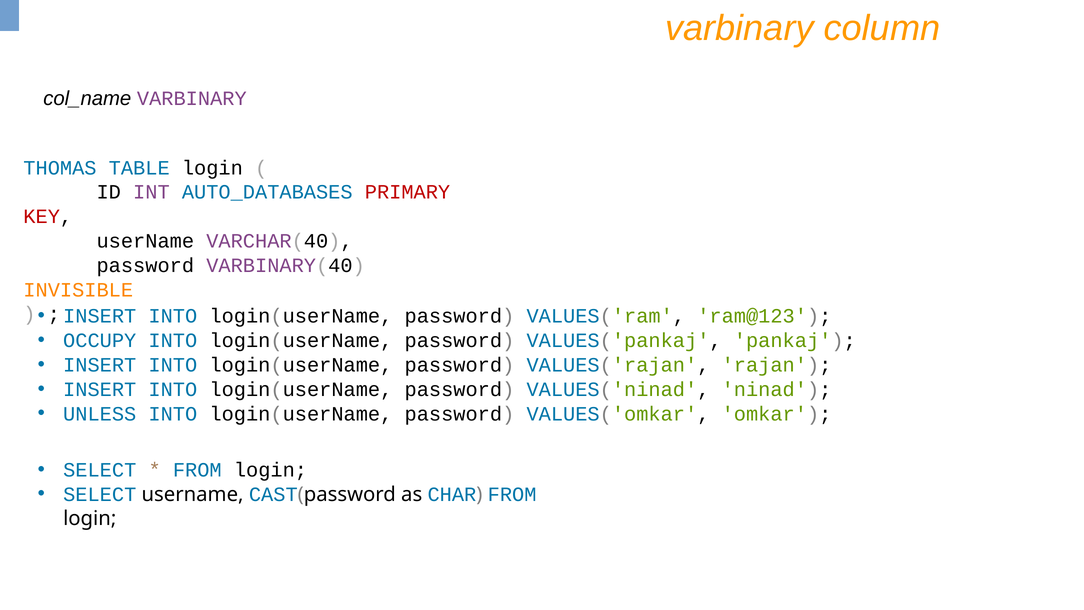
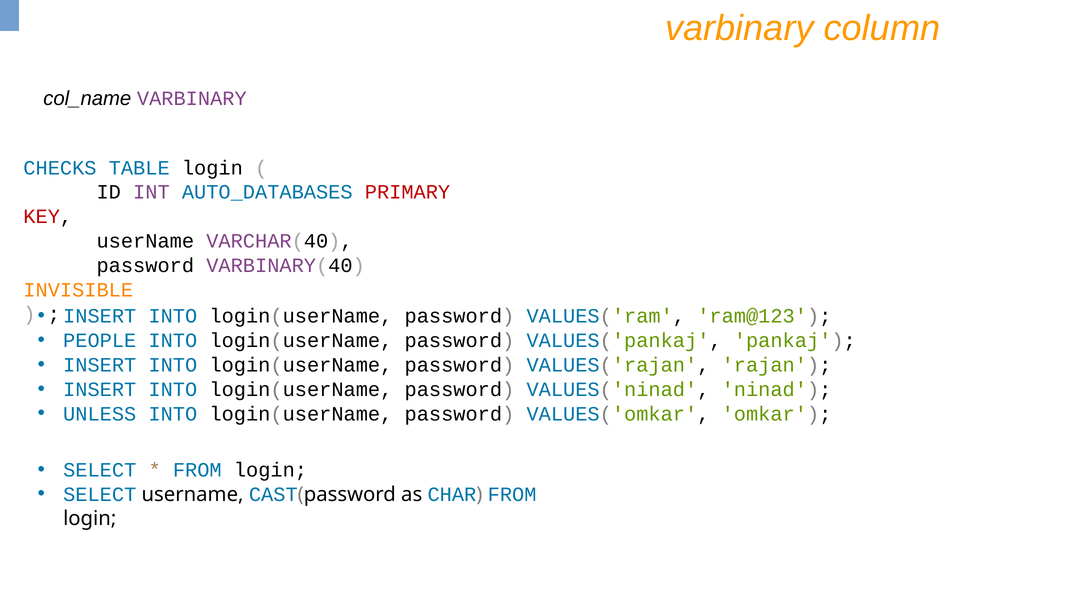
THOMAS: THOMAS -> CHECKS (60, 168)
OCCUPY: OCCUPY -> PEOPLE (100, 340)
